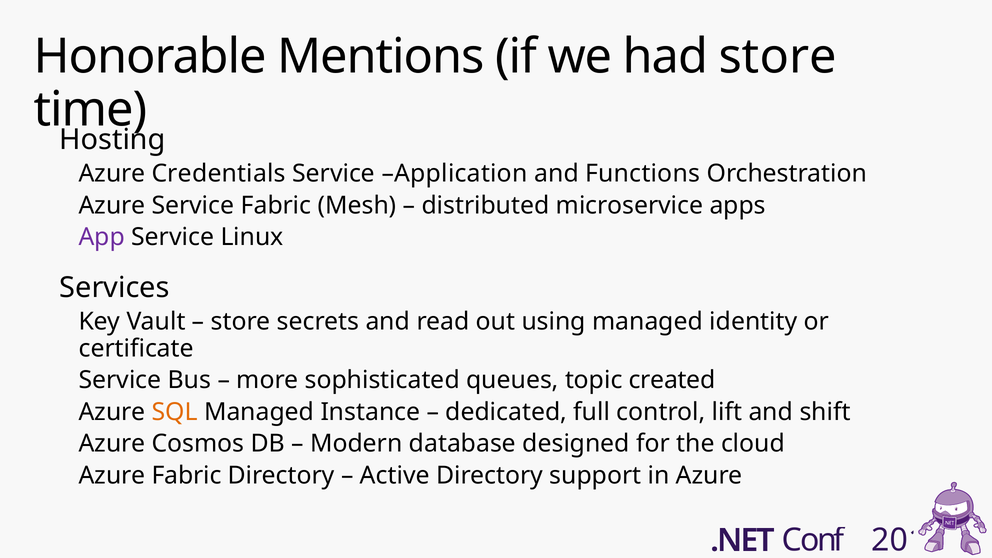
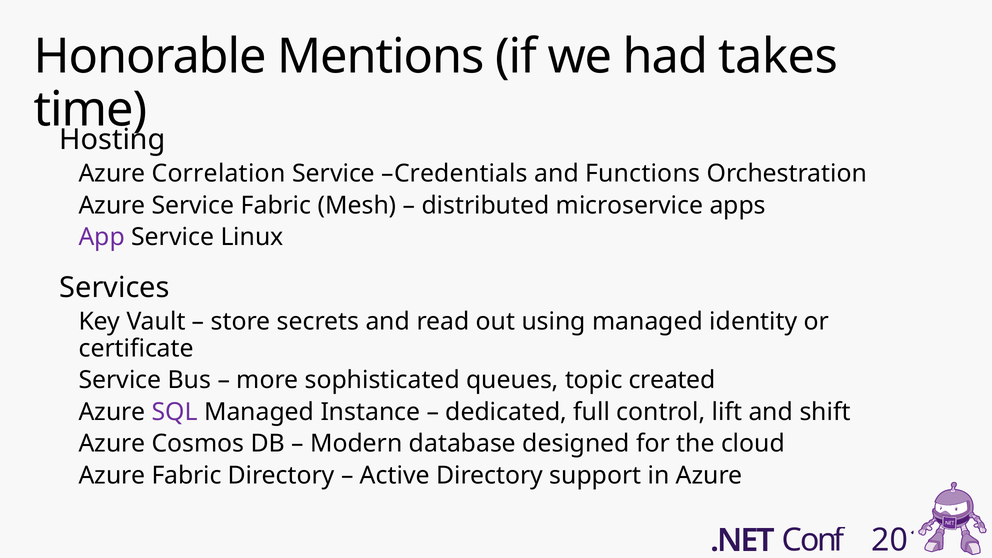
had store: store -> takes (778, 57)
Credentials: Credentials -> Correlation (219, 174)
Application: Application -> Credentials (455, 174)
SQL colour: orange -> purple (175, 412)
